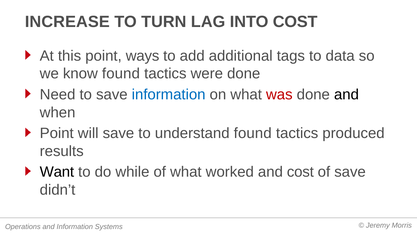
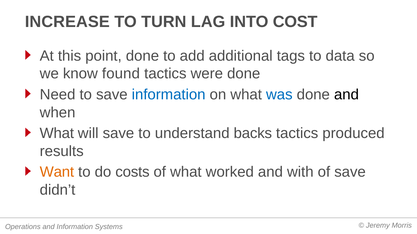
point ways: ways -> done (142, 56)
was colour: red -> blue (279, 95)
Point: Point -> What (57, 134)
understand found: found -> backs (253, 134)
Want colour: black -> orange (57, 172)
while: while -> costs (132, 172)
and cost: cost -> with (300, 172)
